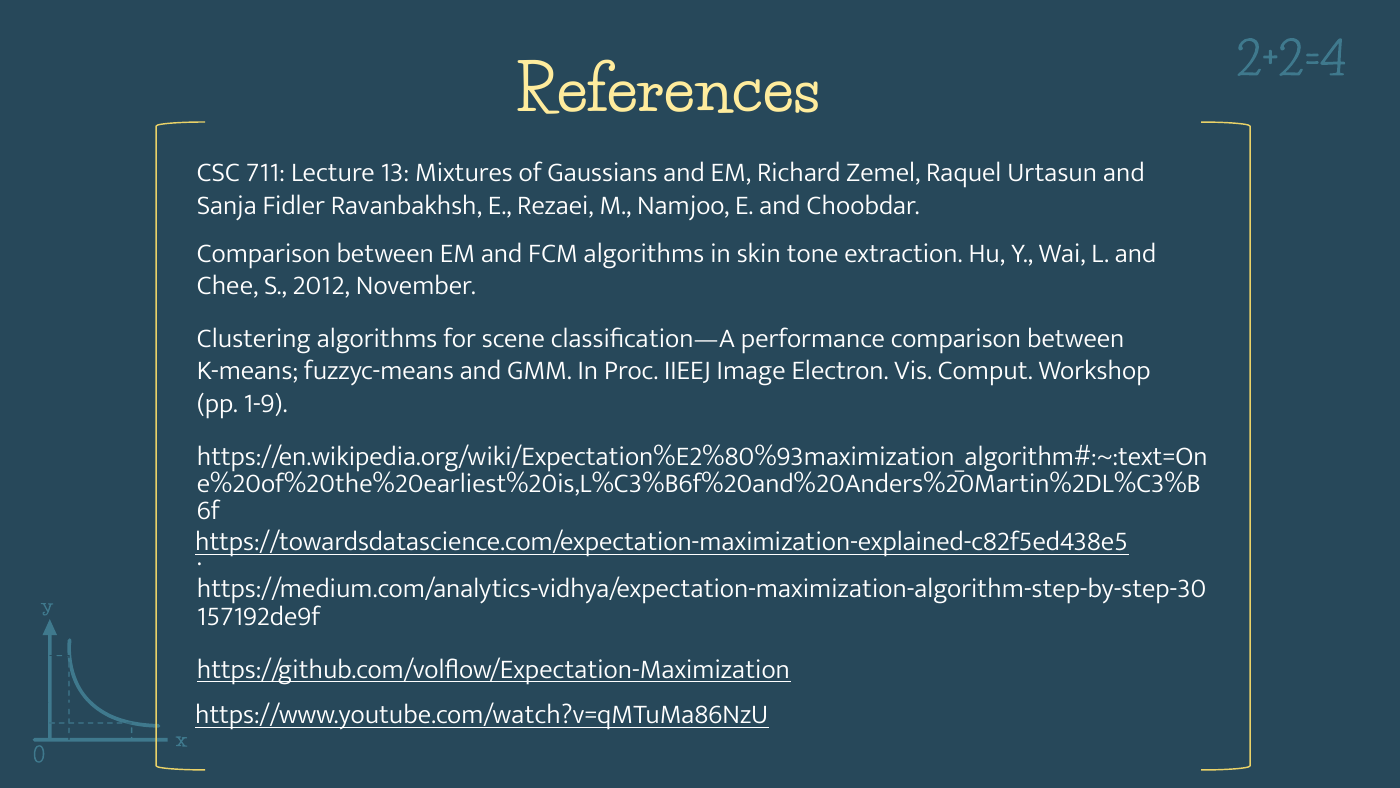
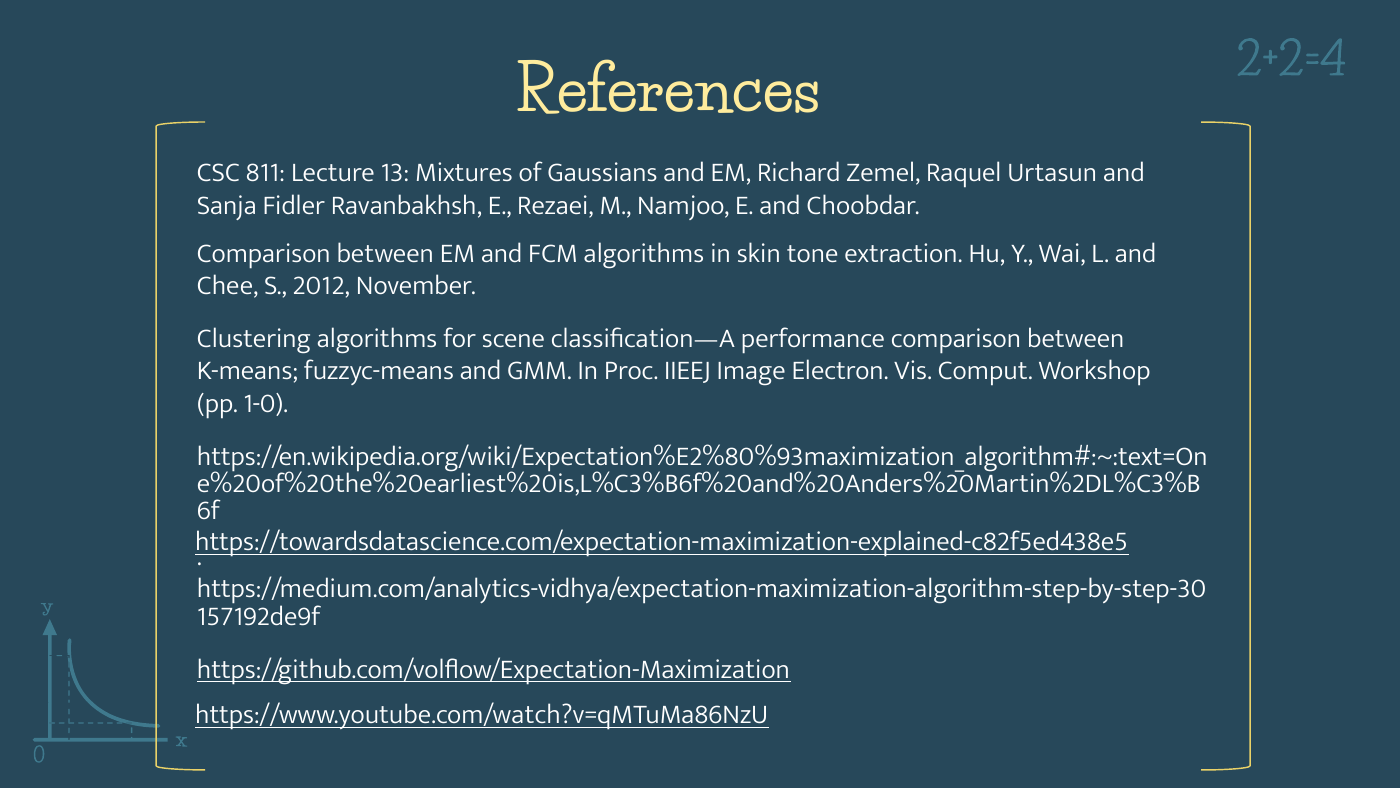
711: 711 -> 811 (265, 173)
1-9: 1-9 -> 1-0 (266, 403)
